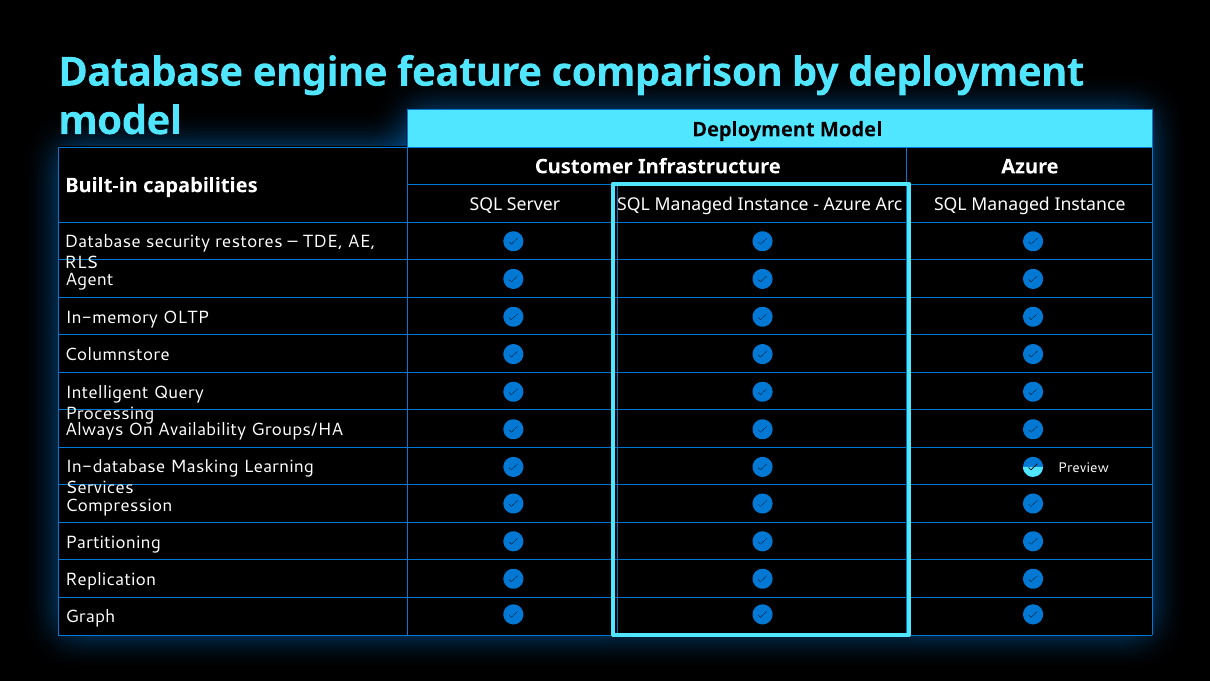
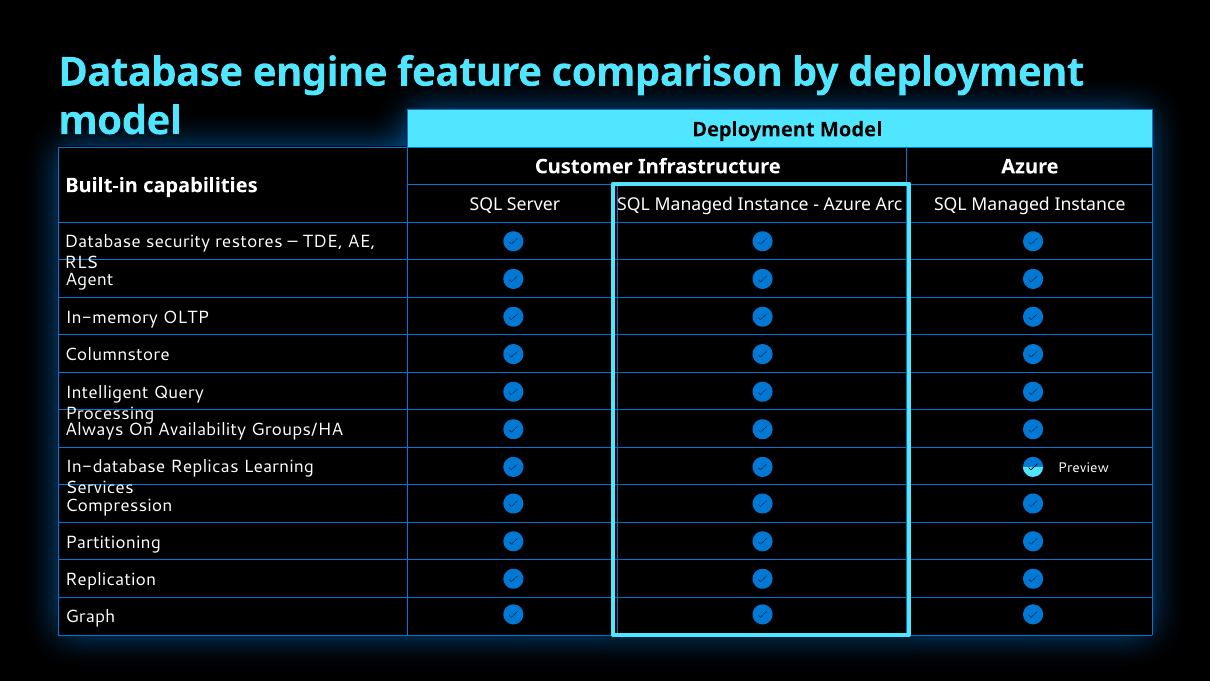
Masking: Masking -> Replicas (205, 466)
